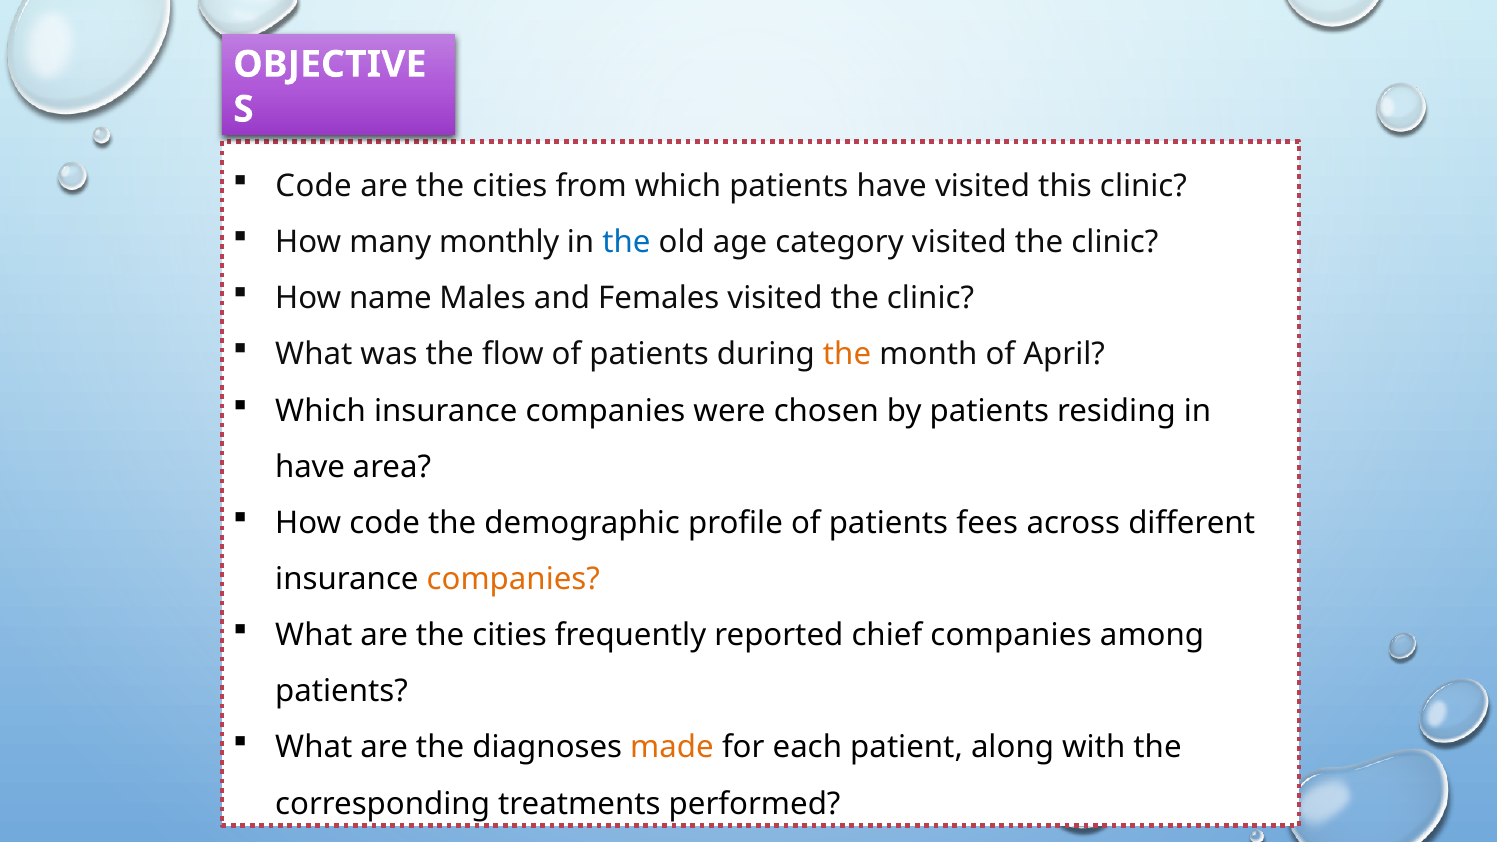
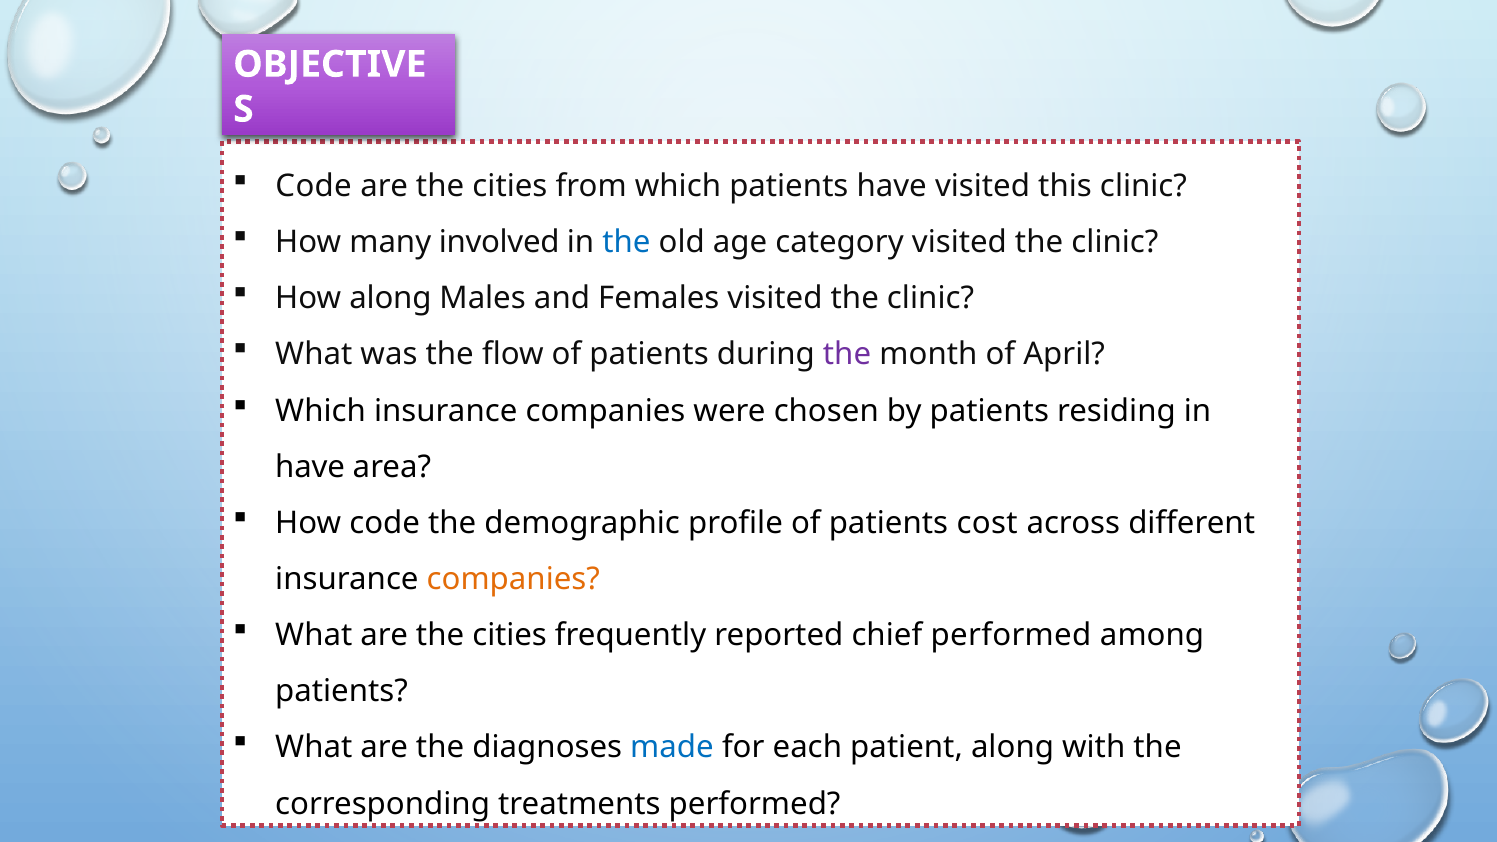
monthly: monthly -> involved (499, 242)
How name: name -> along (390, 299)
the colour: orange -> purple (847, 355)
fees: fees -> cost (987, 523)
chief companies: companies -> performed (1011, 635)
made colour: orange -> blue (672, 748)
